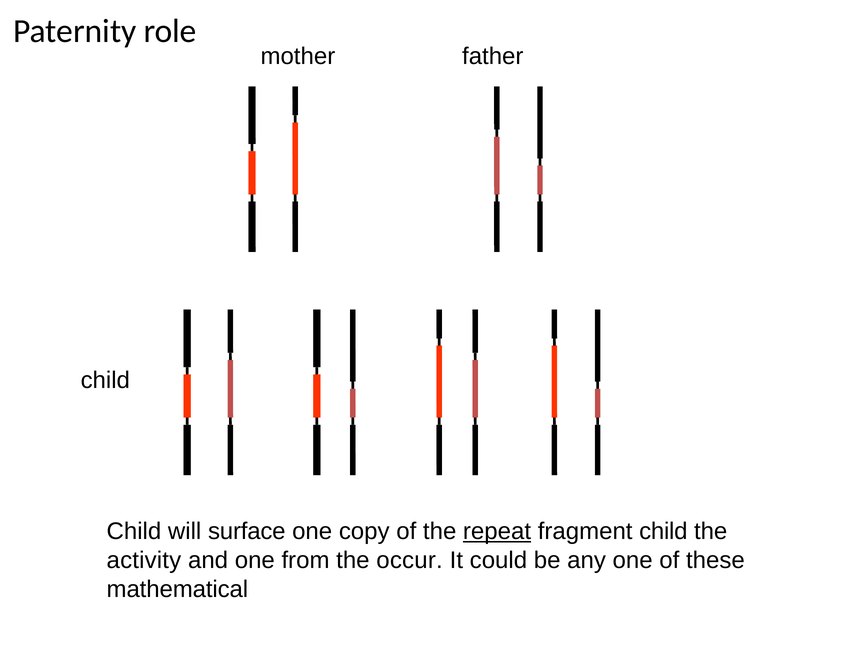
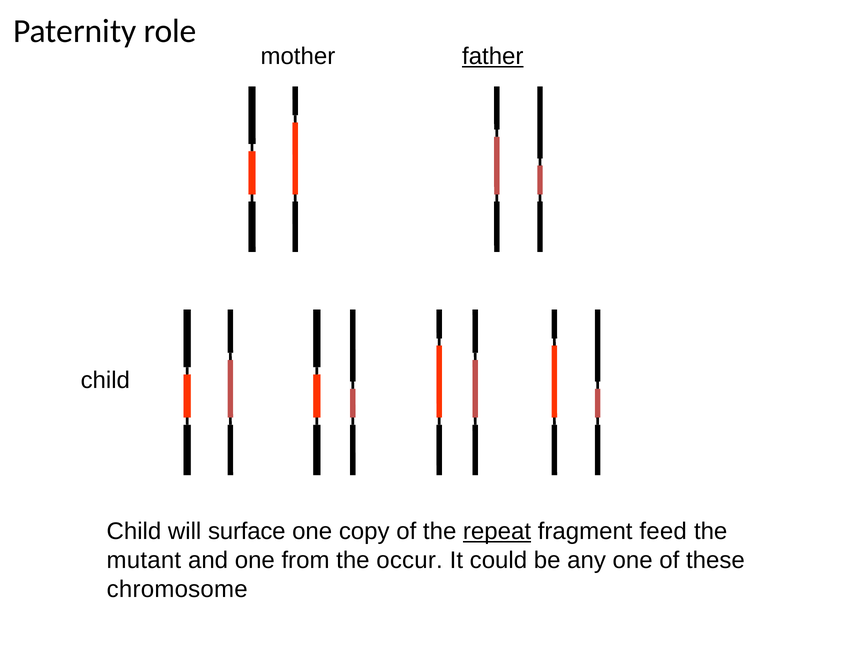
father underline: none -> present (493, 56)
fragment child: child -> feed (663, 532)
activity: activity -> mutant (144, 560)
mathematical: mathematical -> chromosome (177, 589)
